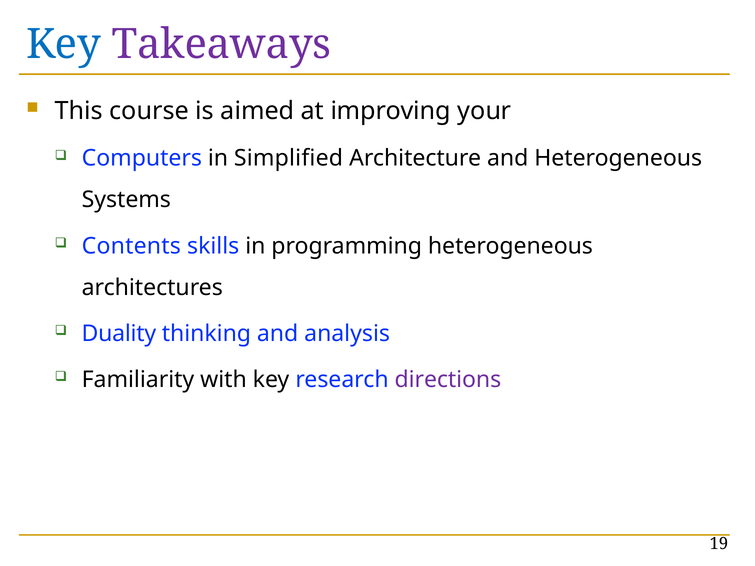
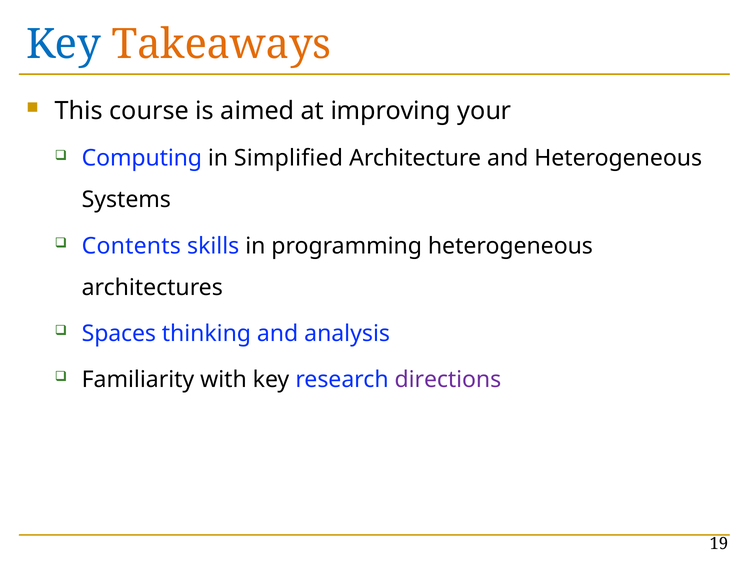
Takeaways colour: purple -> orange (222, 44)
Computers: Computers -> Computing (142, 158)
Duality: Duality -> Spaces (119, 334)
